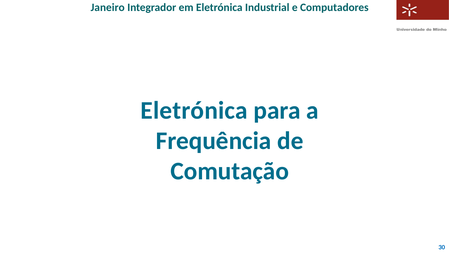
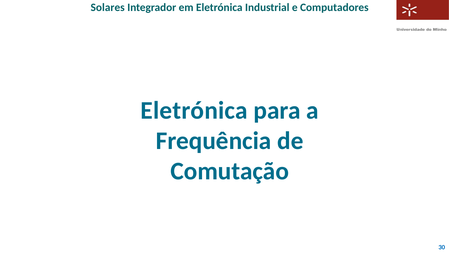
Janeiro: Janeiro -> Solares (108, 8)
